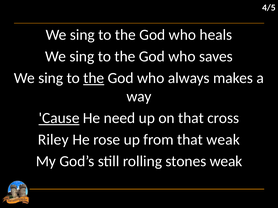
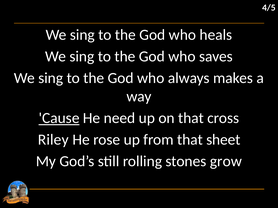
the underline: present -> none (94, 78)
that weak: weak -> sheet (223, 140)
stones weak: weak -> grow (226, 162)
